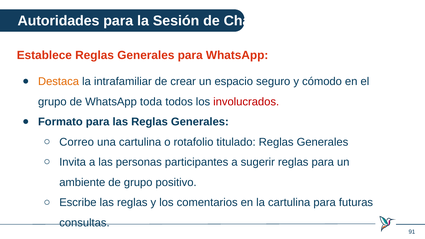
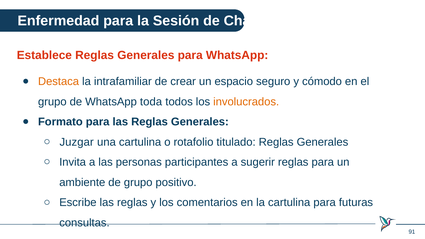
Autoridades: Autoridades -> Enfermedad (58, 21)
involucrados colour: red -> orange (246, 102)
Correo: Correo -> Juzgar (77, 142)
